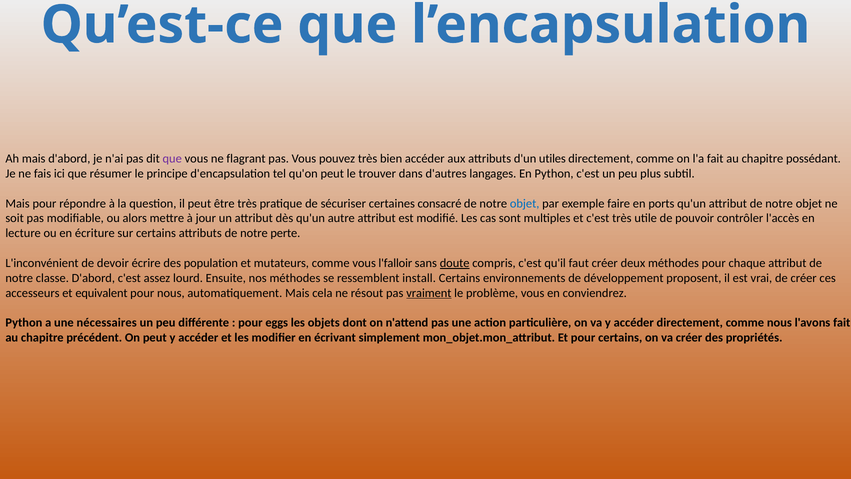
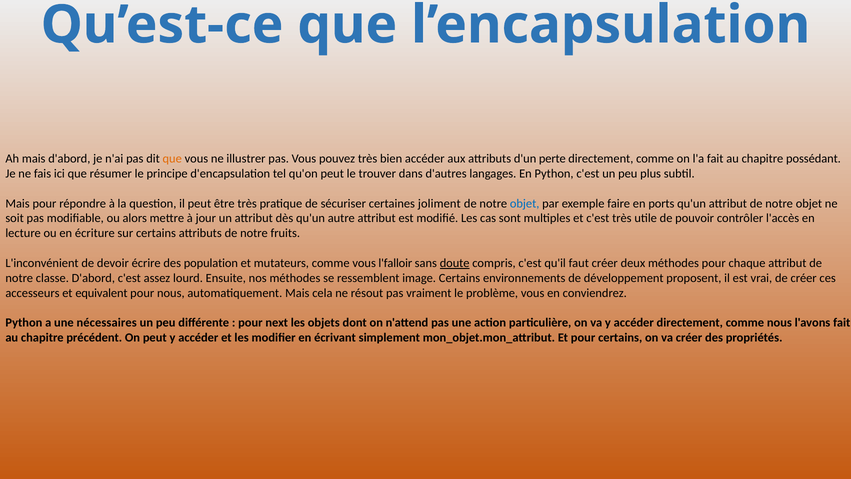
que colour: purple -> orange (172, 159)
flagrant: flagrant -> illustrer (246, 159)
utiles: utiles -> perte (552, 159)
consacré: consacré -> joliment (439, 203)
perte: perte -> fruits (285, 233)
install: install -> image (419, 278)
vraiment underline: present -> none (429, 293)
eggs: eggs -> next (277, 323)
